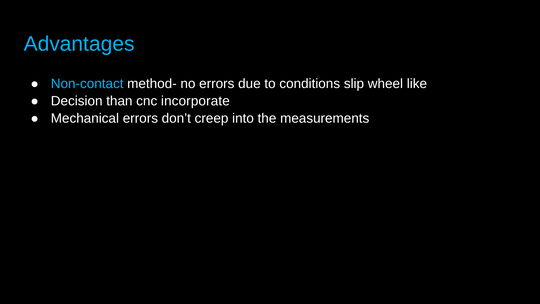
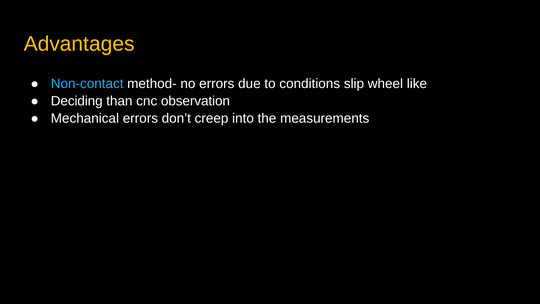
Advantages colour: light blue -> yellow (79, 44)
Decision: Decision -> Deciding (77, 101)
incorporate: incorporate -> observation (195, 101)
